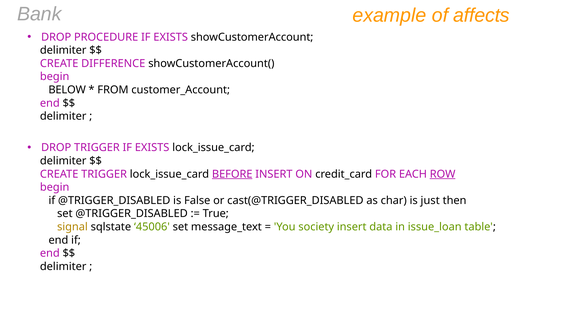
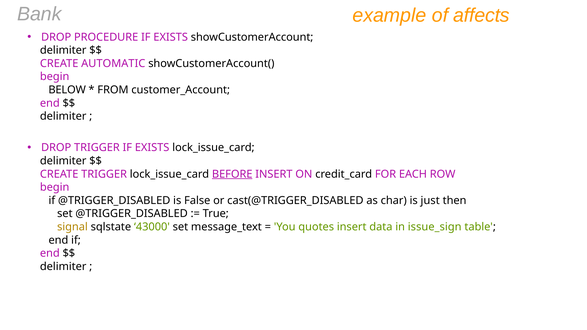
DIFFERENCE: DIFFERENCE -> AUTOMATIC (113, 63)
ROW underline: present -> none (443, 174)
45006: 45006 -> 43000 (152, 227)
society: society -> quotes (316, 227)
issue_loan: issue_loan -> issue_sign (435, 227)
